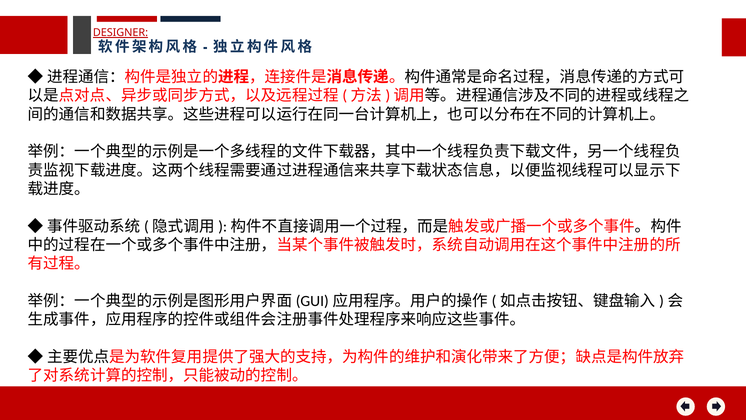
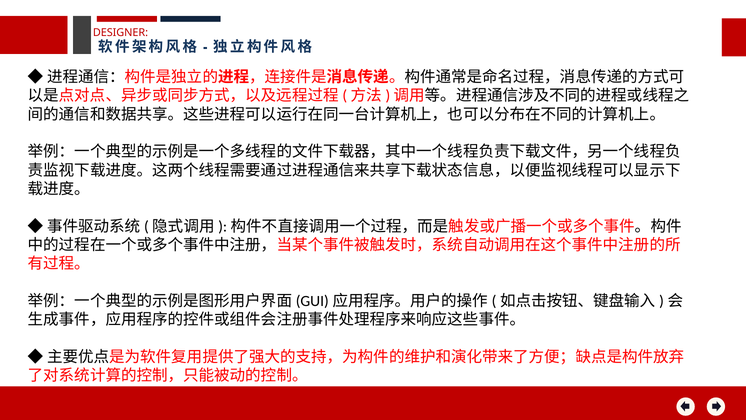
DESIGNER underline: present -> none (121, 33)
